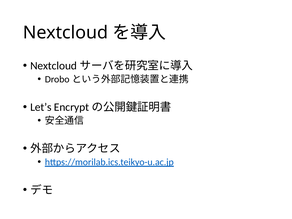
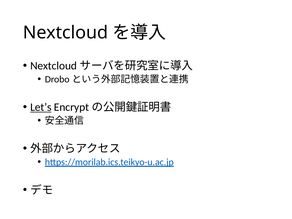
Let’s underline: none -> present (41, 107)
